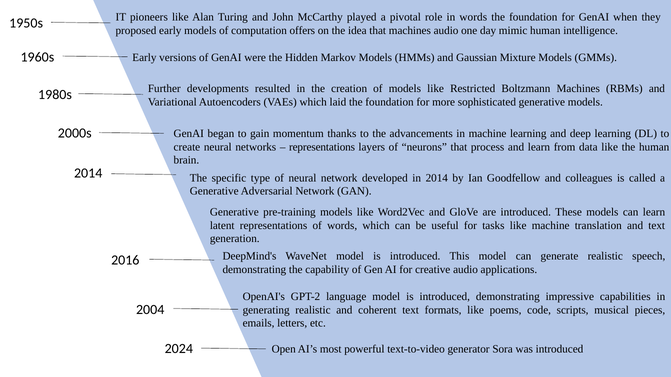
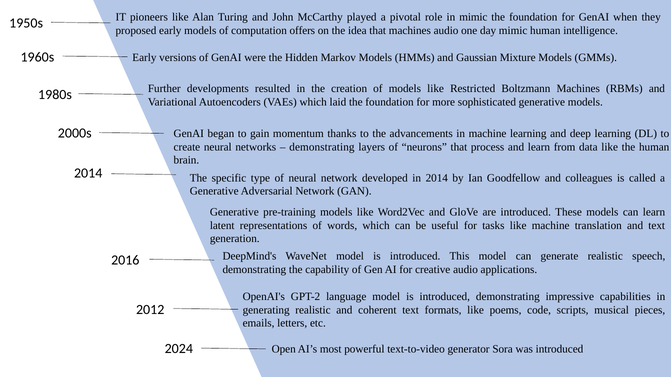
in words: words -> mimic (473, 17)
representations: representations -> demonstrating (322, 147)
2004: 2004 -> 2012 (150, 310)
